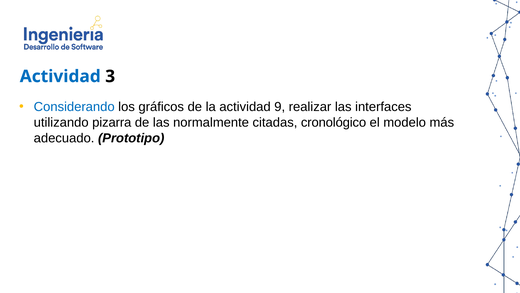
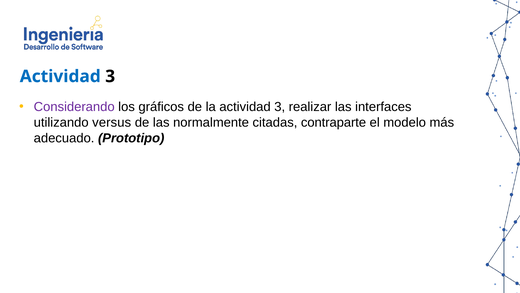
Considerando colour: blue -> purple (74, 107)
la actividad 9: 9 -> 3 (280, 107)
pizarra: pizarra -> versus (112, 122)
cronológico: cronológico -> contraparte (334, 122)
